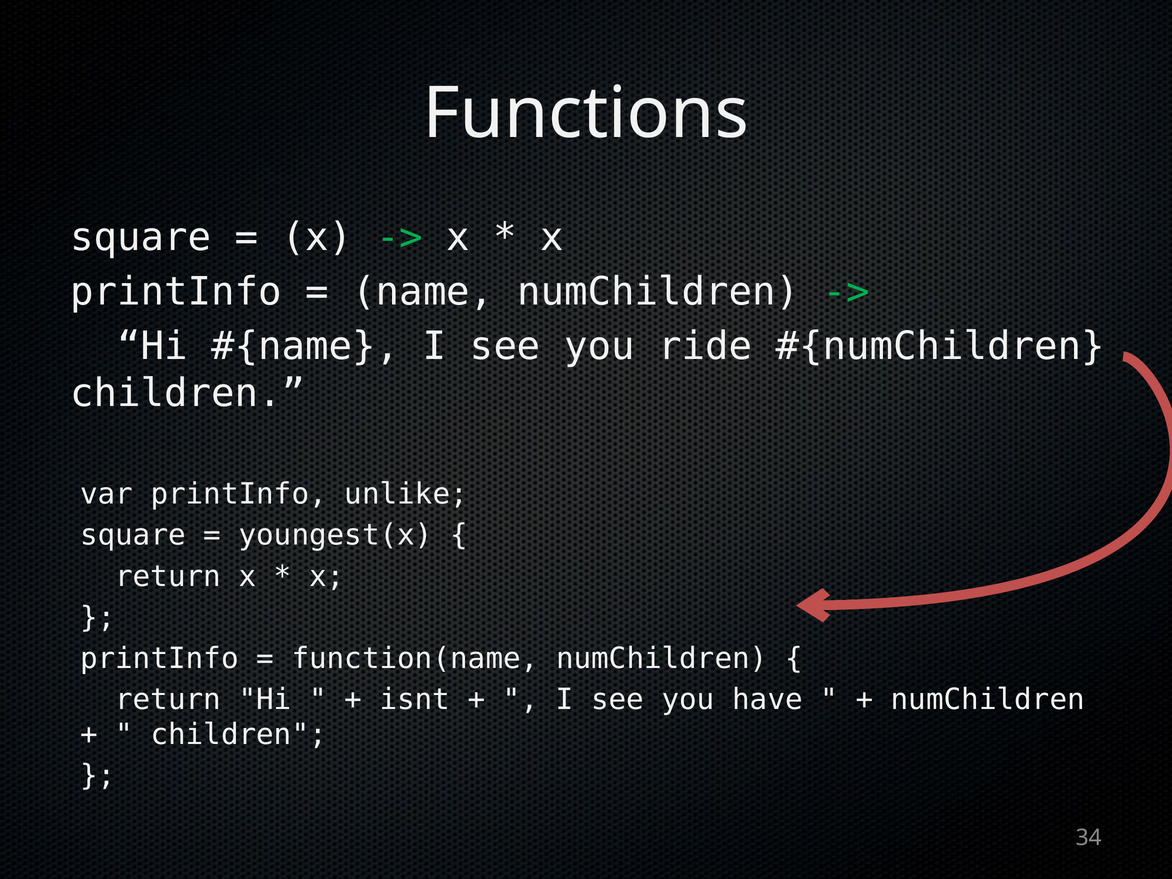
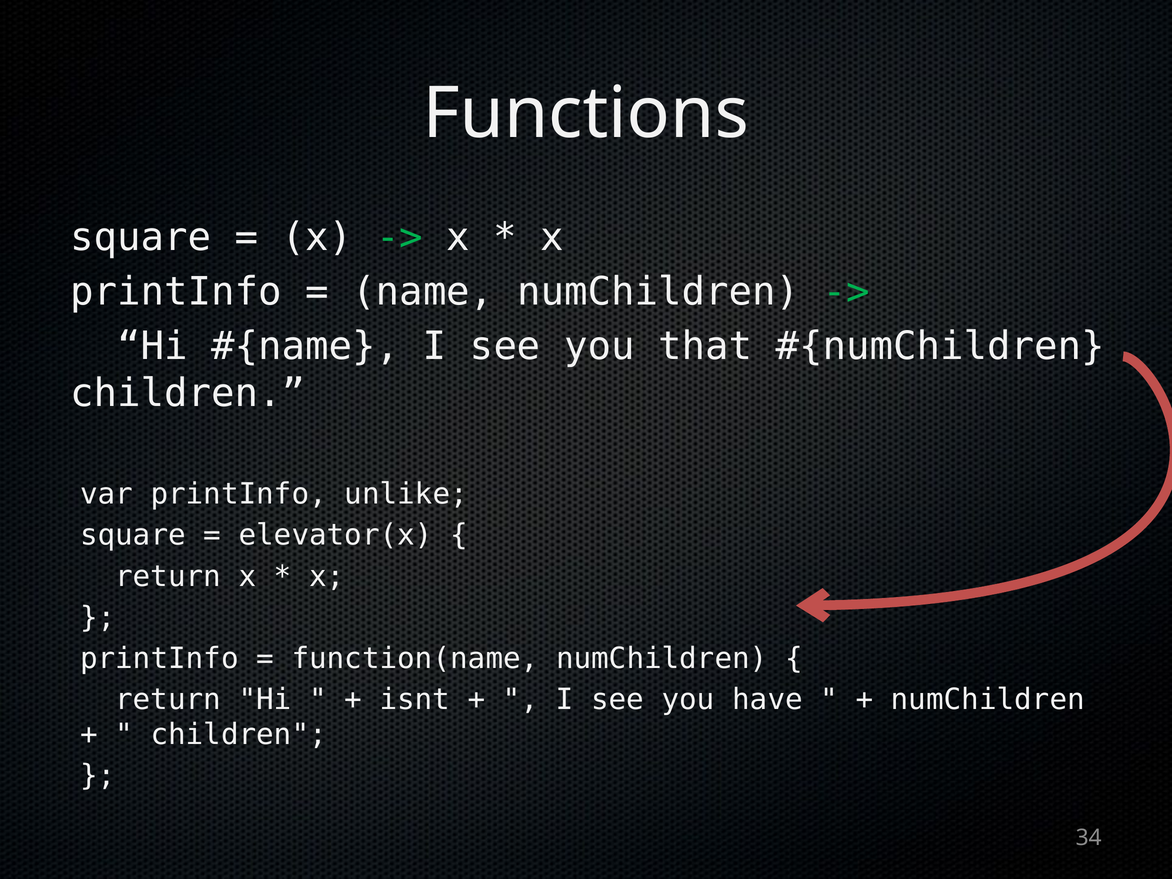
ride: ride -> that (705, 347)
youngest(x: youngest(x -> elevator(x (336, 535)
